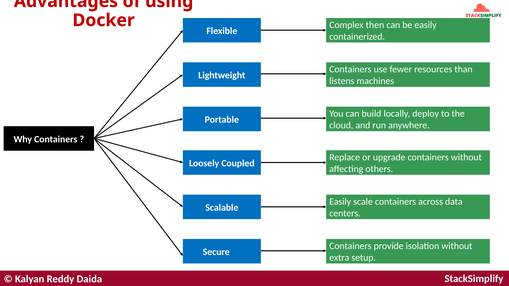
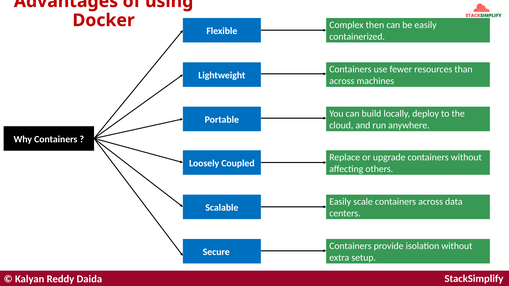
listens: listens -> across (342, 81)
